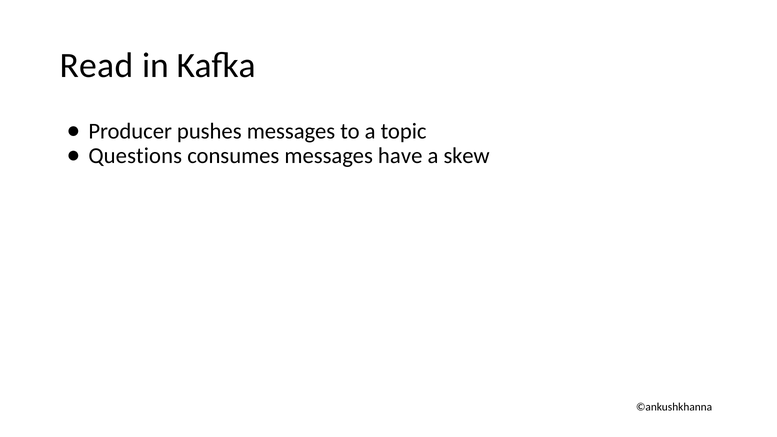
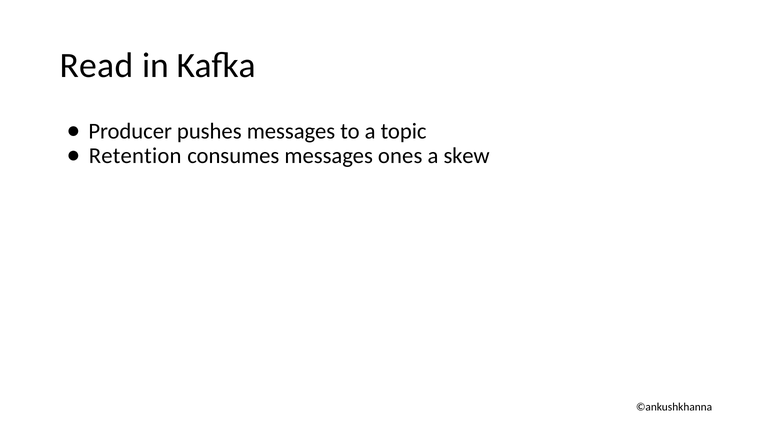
Questions: Questions -> Retention (135, 156)
have: have -> ones (400, 156)
